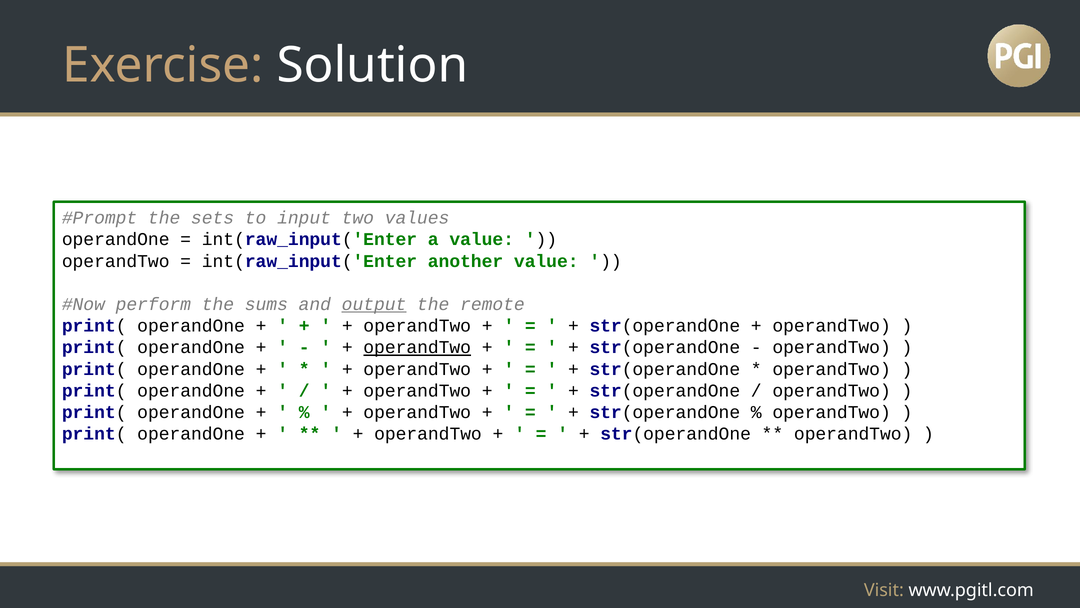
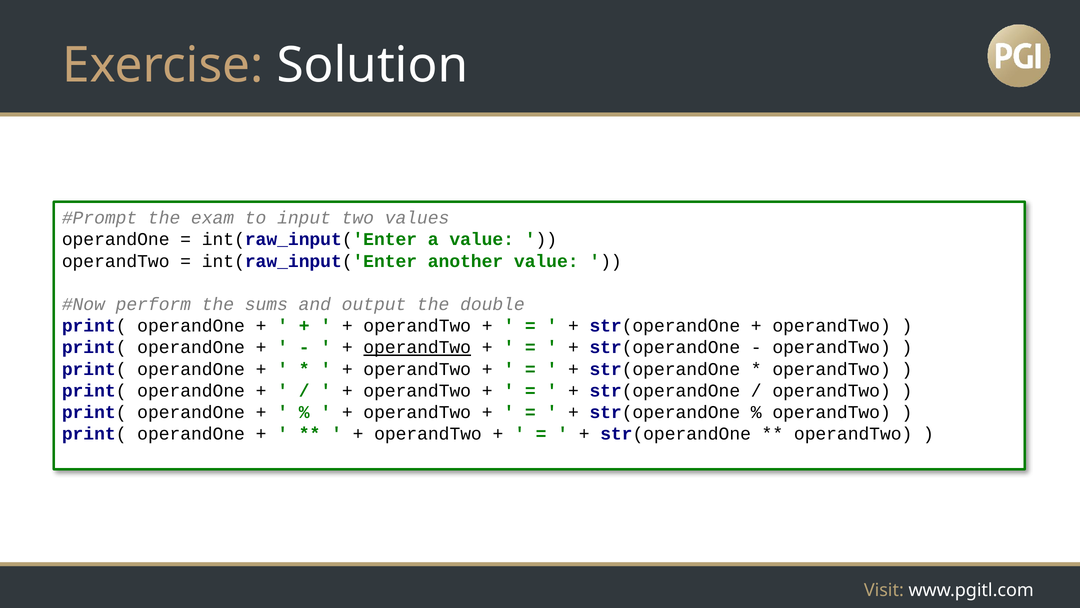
sets: sets -> exam (213, 218)
output underline: present -> none (374, 304)
remote: remote -> double (492, 304)
